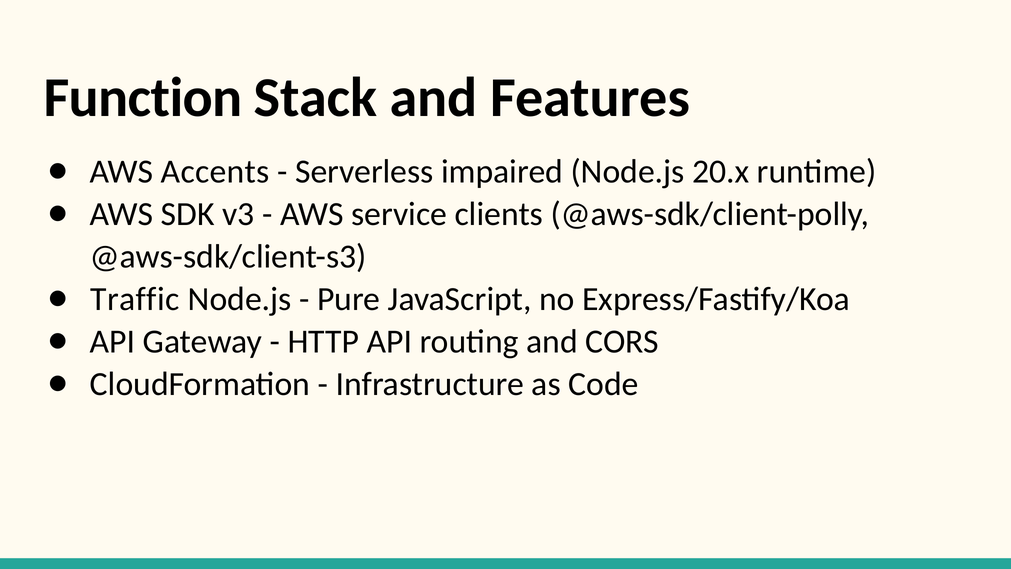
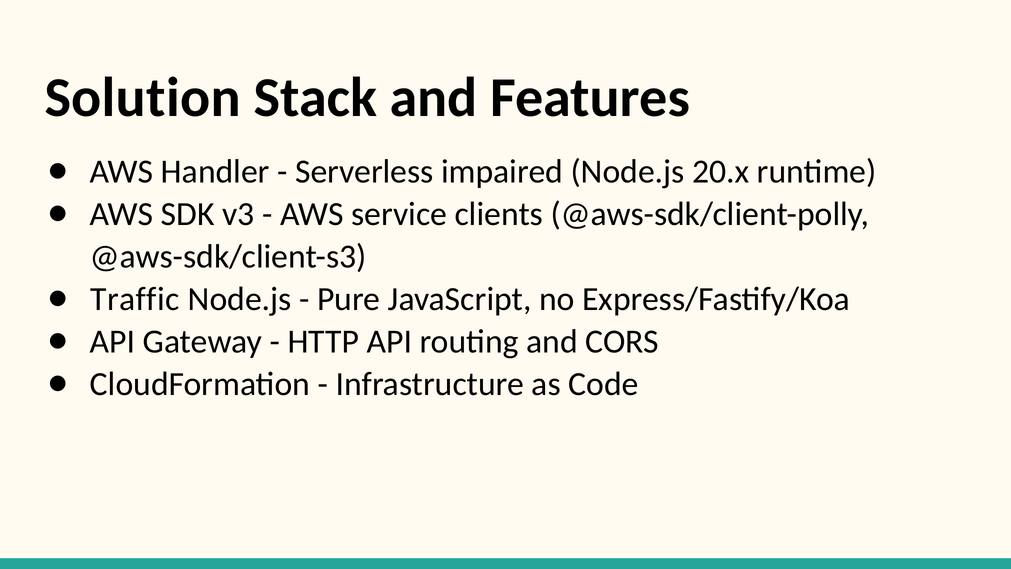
Function: Function -> Solution (143, 98)
Accents: Accents -> Handler (215, 172)
